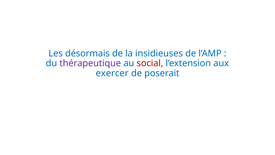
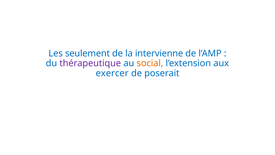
désormais: désormais -> seulement (87, 53)
insidieuses: insidieuses -> intervienne (159, 53)
social colour: red -> orange (150, 63)
